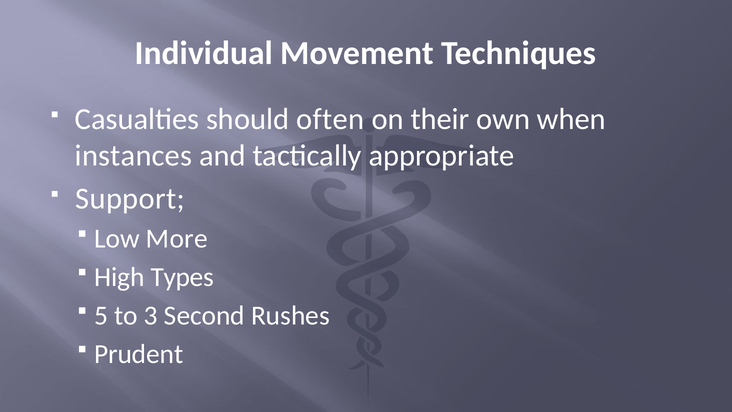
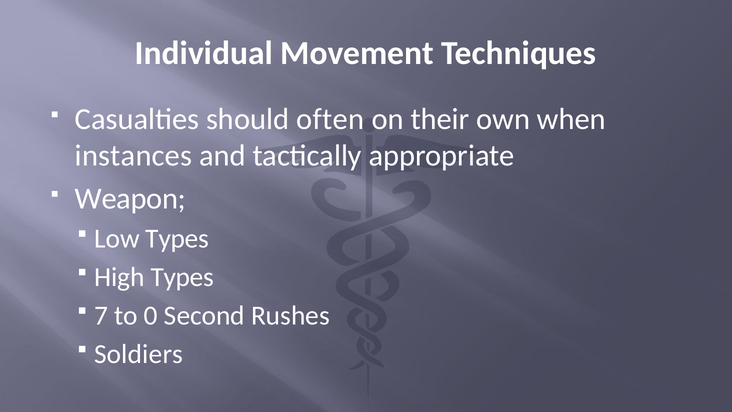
Support: Support -> Weapon (130, 198)
Low More: More -> Types (177, 238)
5: 5 -> 7 (101, 315)
3: 3 -> 0 (151, 315)
Prudent: Prudent -> Soldiers (139, 354)
